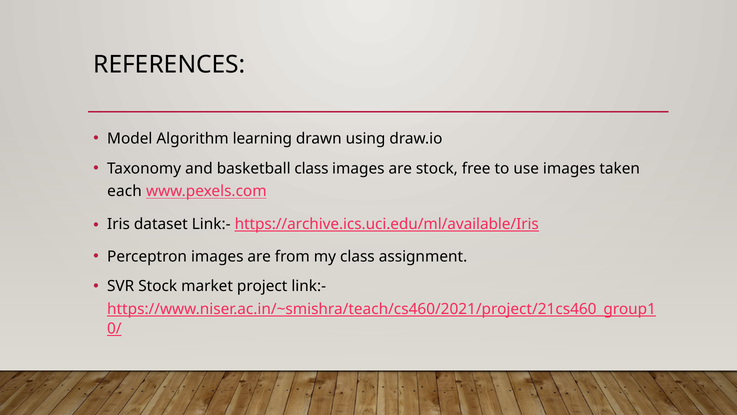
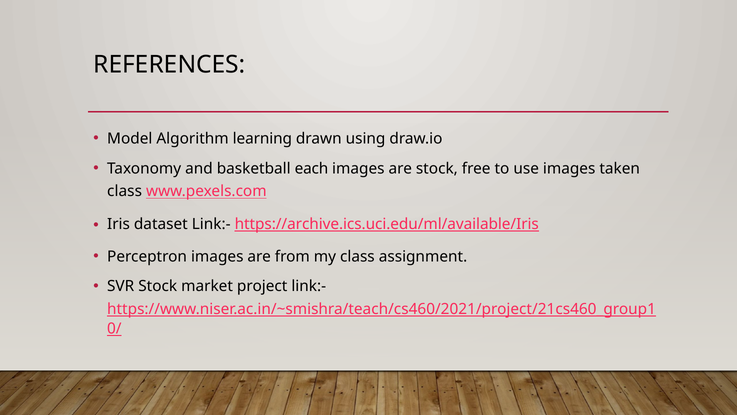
basketball class: class -> each (311, 168)
each: each -> class (125, 191)
